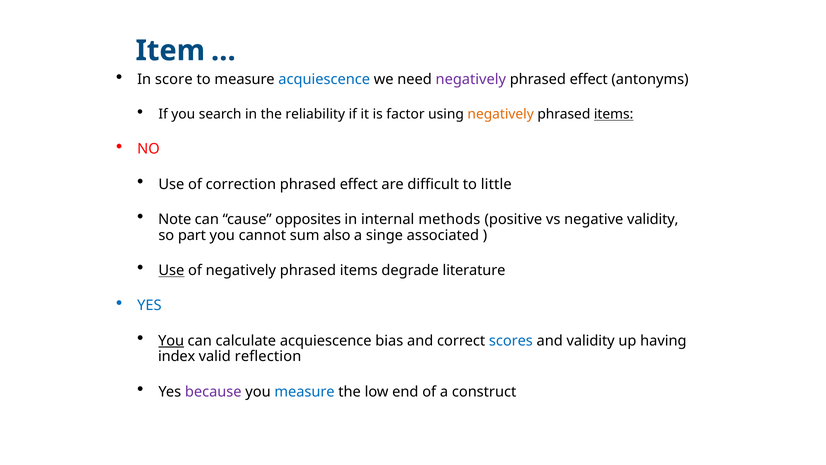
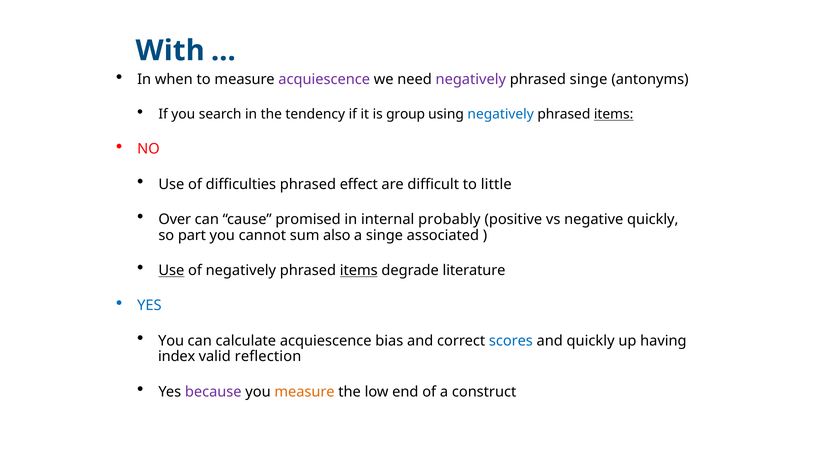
Item: Item -> With (170, 51)
score: score -> when (174, 80)
acquiescence colour: blue -> purple (324, 80)
effect: effect -> singe (589, 80)
reliability: reliability -> tendency (315, 114)
factor: factor -> group (406, 114)
negatively colour: orange -> blue (501, 114)
correction: correction -> difficulties (241, 184)
Note: Note -> Over (175, 219)
opposites: opposites -> promised (308, 219)
methods: methods -> probably (449, 219)
negative validity: validity -> quickly (653, 219)
items underline: none -> present (359, 270)
You underline: present -> none (171, 341)
and validity: validity -> quickly (591, 341)
measure colour: blue -> orange (305, 392)
